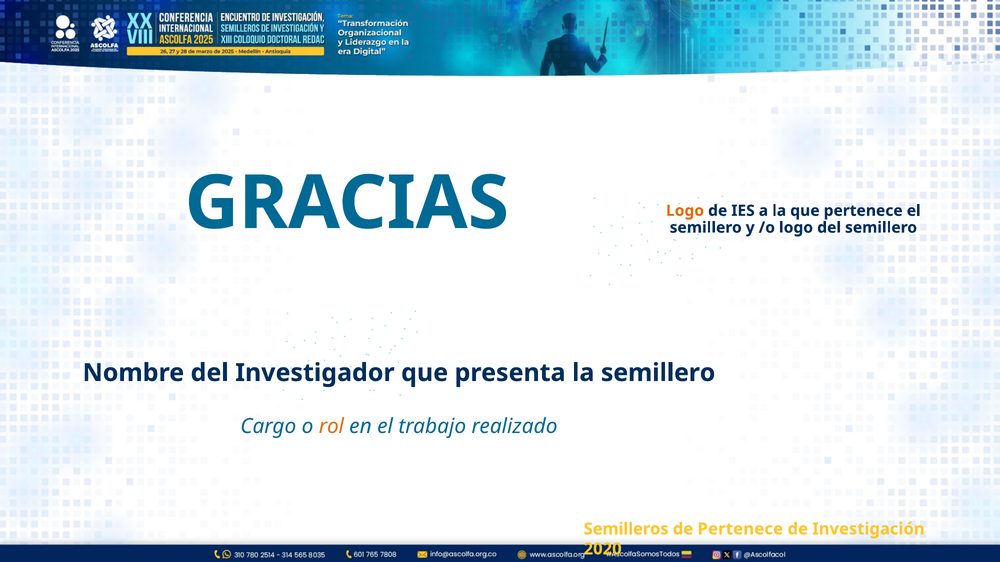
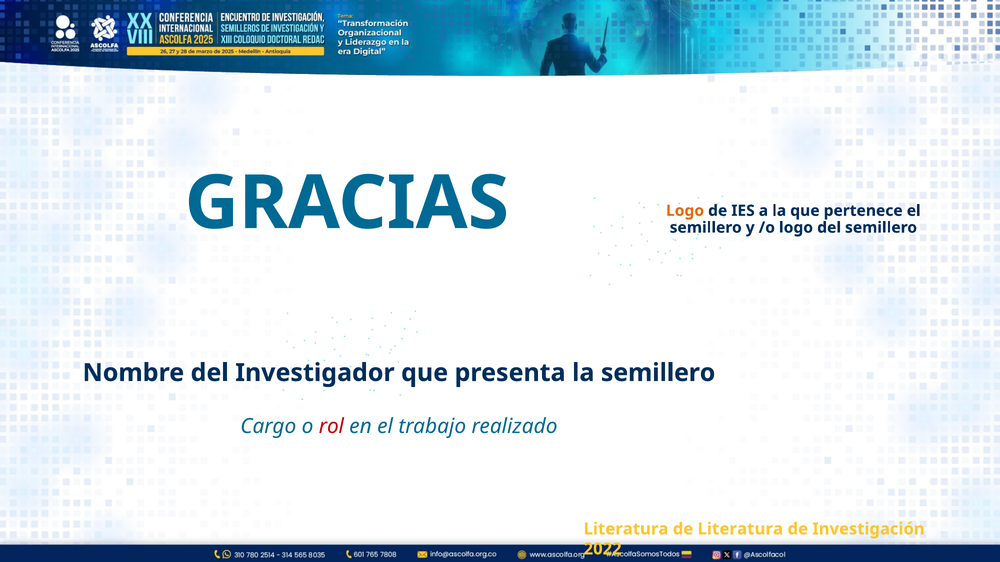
rol colour: orange -> red (331, 427)
Semilleros: Semilleros -> Literatura (626, 529)
de Pertenece: Pertenece -> Literatura (740, 529)
2020: 2020 -> 2022 (603, 549)
